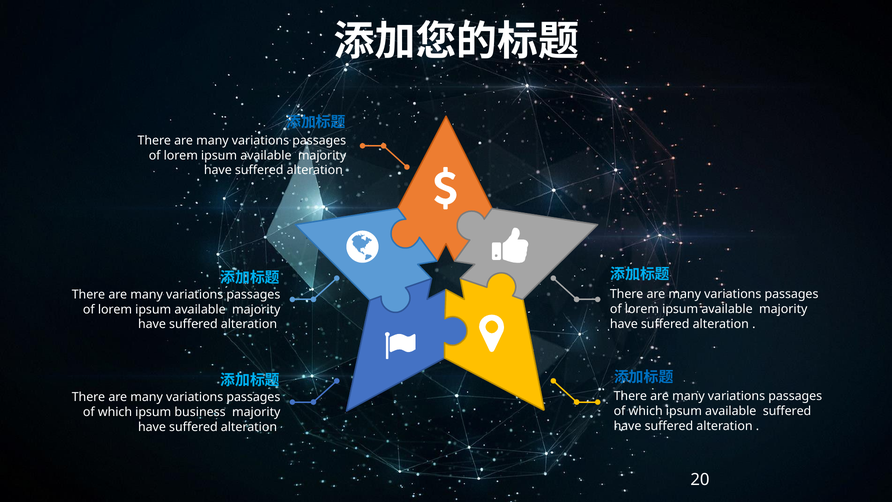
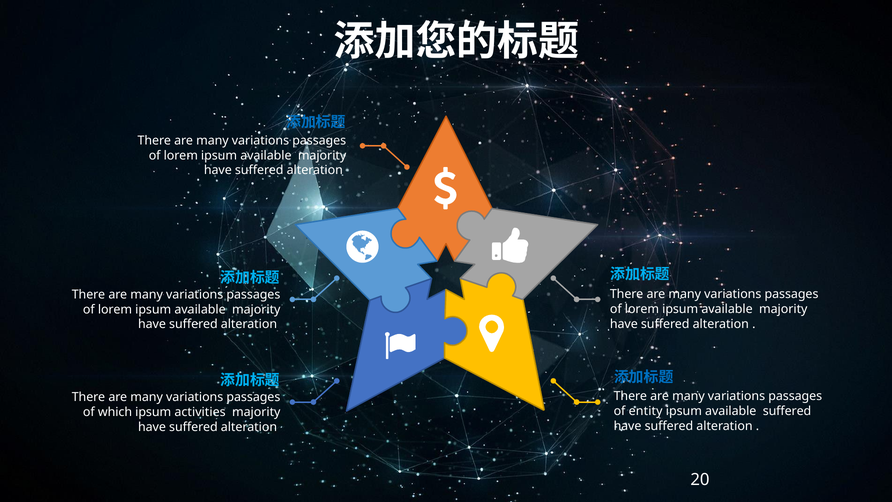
which: which -> entity (646, 411)
business: business -> activities (200, 412)
